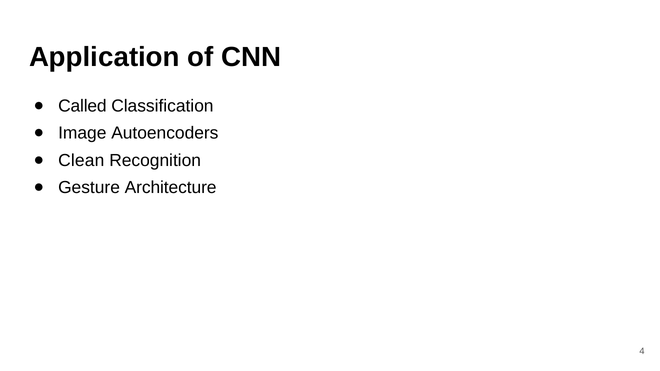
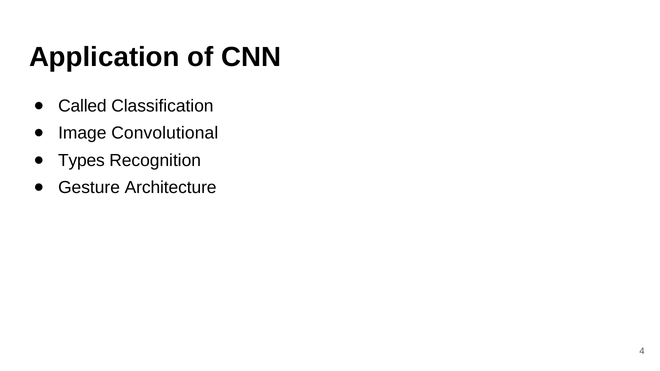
Autoencoders: Autoencoders -> Convolutional (165, 133)
Clean: Clean -> Types (81, 160)
